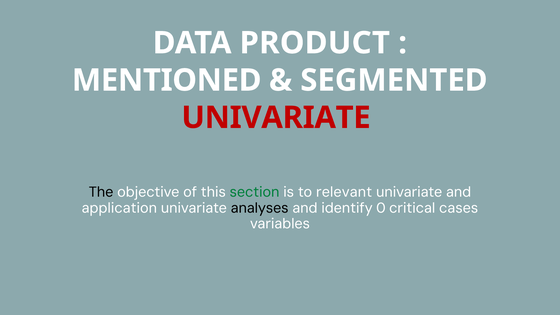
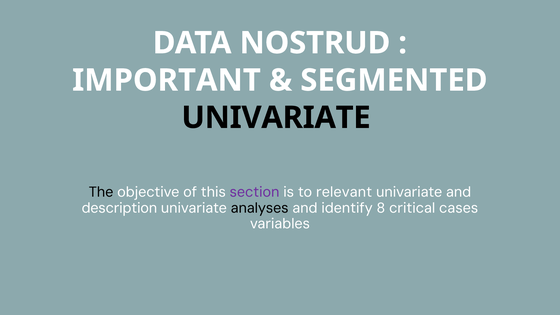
PRODUCT: PRODUCT -> NOSTRUD (315, 43)
MENTIONED: MENTIONED -> IMPORTANT (166, 80)
UNIVARIATE colour: red -> black (276, 118)
section colour: green -> purple (255, 192)
application: application -> description (119, 208)
0: 0 -> 8 (381, 208)
